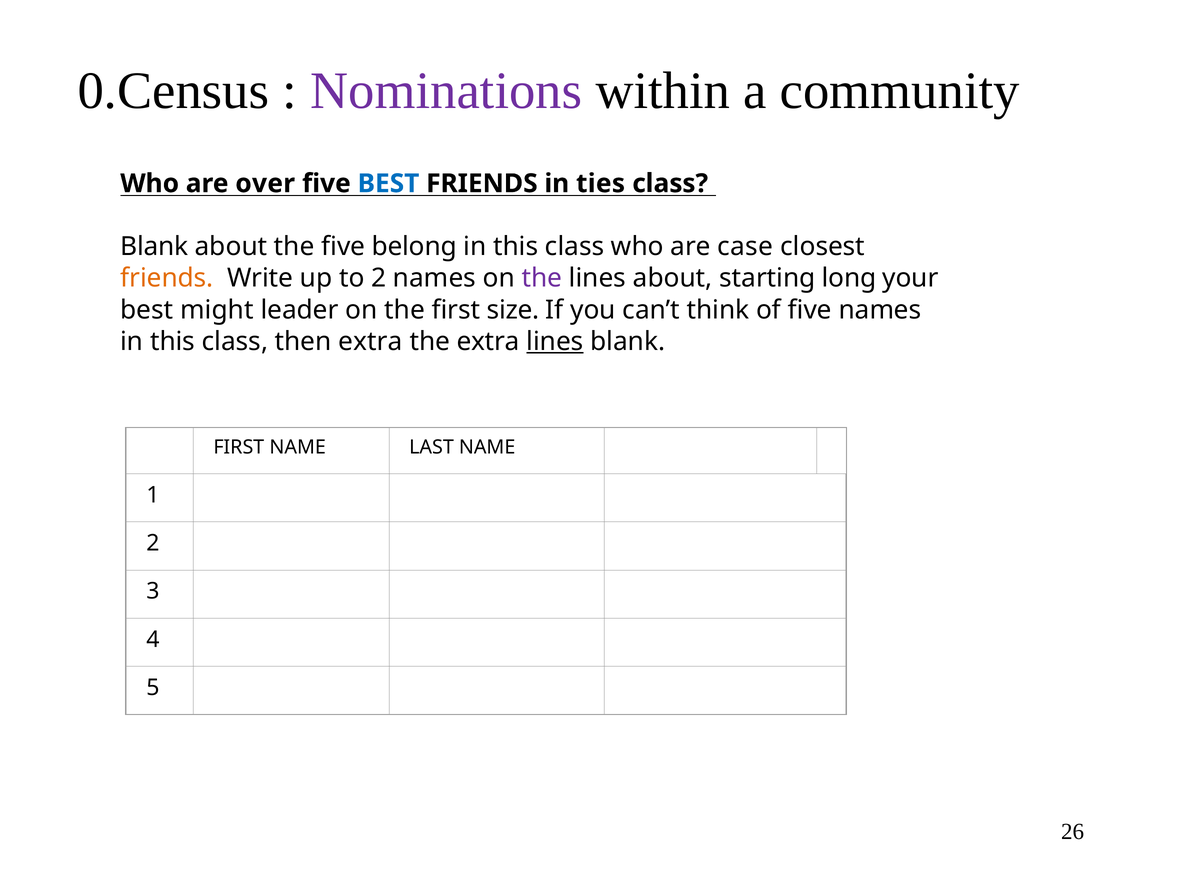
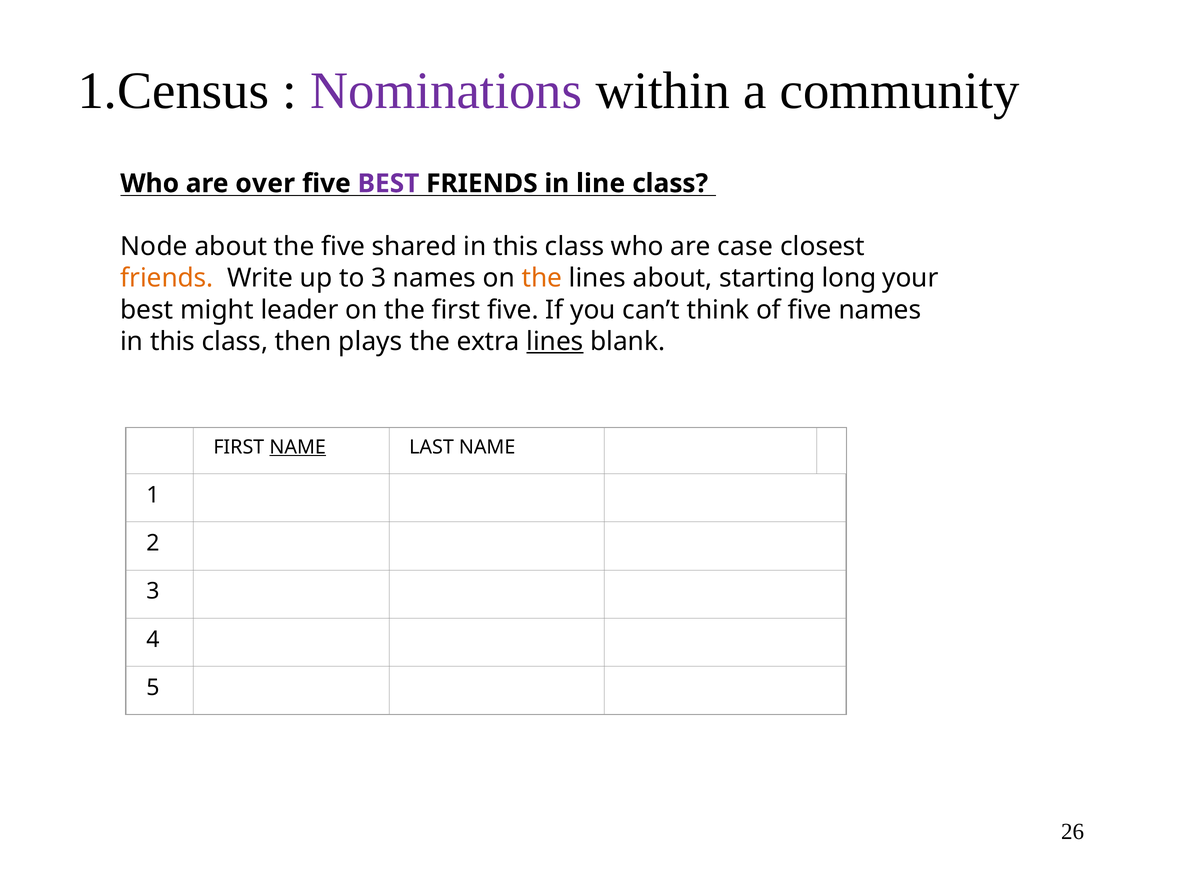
0.Census: 0.Census -> 1.Census (173, 91)
BEST colour: blue -> purple (388, 183)
ties: ties -> line (601, 183)
Blank: Blank -> Node (154, 247)
belong: belong -> shared (414, 247)
to 2: 2 -> 3 (379, 278)
the colour: purple -> orange (542, 278)
first size: size -> five (513, 310)
then extra: extra -> plays (370, 341)
NAME underline: none -> present (298, 447)
